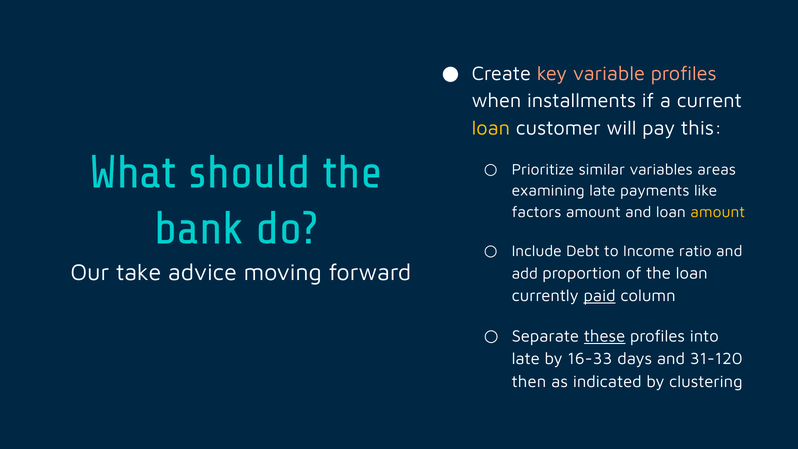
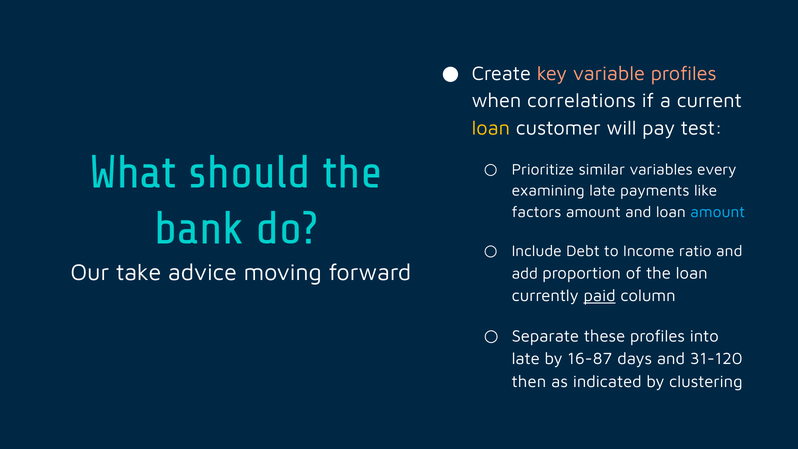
installments: installments -> correlations (581, 101)
this: this -> test (702, 128)
areas: areas -> every (717, 169)
amount colour: yellow -> light blue (718, 212)
these underline: present -> none (605, 336)
16-33: 16-33 -> 16-87 (590, 359)
